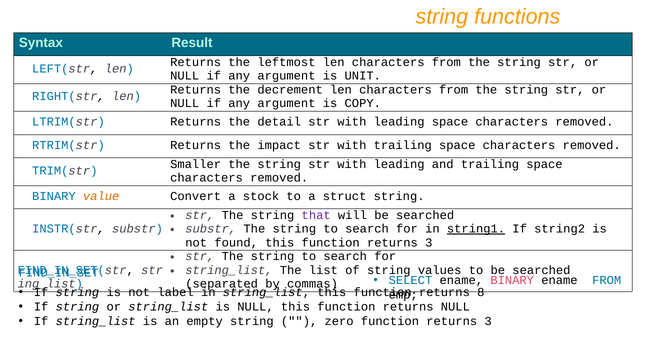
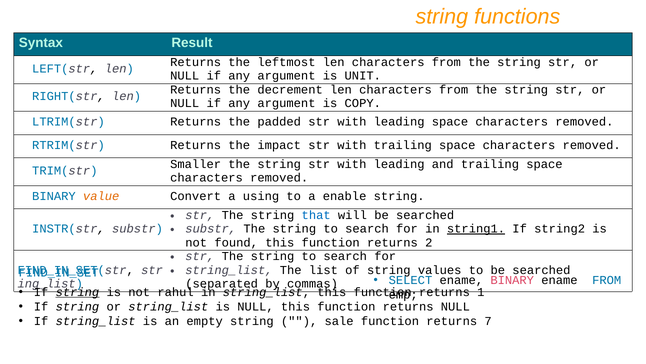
detail: detail -> padded (279, 122)
stock: stock -> using (261, 196)
struct: struct -> enable (345, 196)
that colour: purple -> blue (316, 215)
this function returns 3: 3 -> 2 (429, 242)
string underline: none -> present (77, 292)
label: label -> rahul (176, 292)
8: 8 -> 1 (481, 292)
zero: zero -> sale (339, 321)
3: 3 -> 7 (488, 321)
